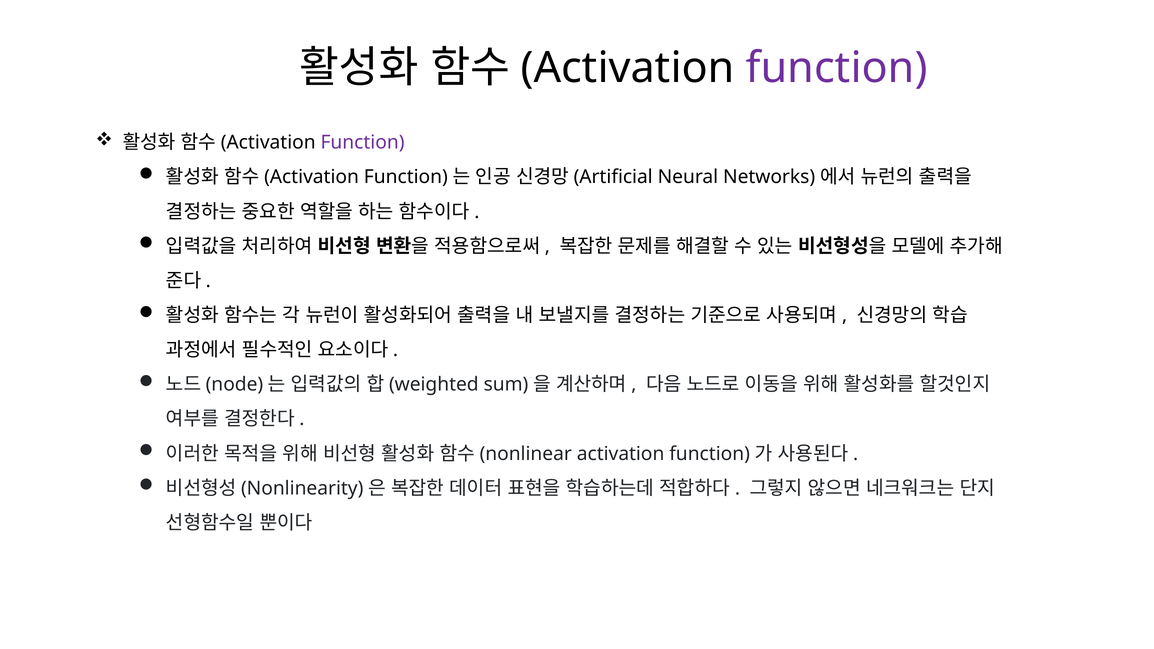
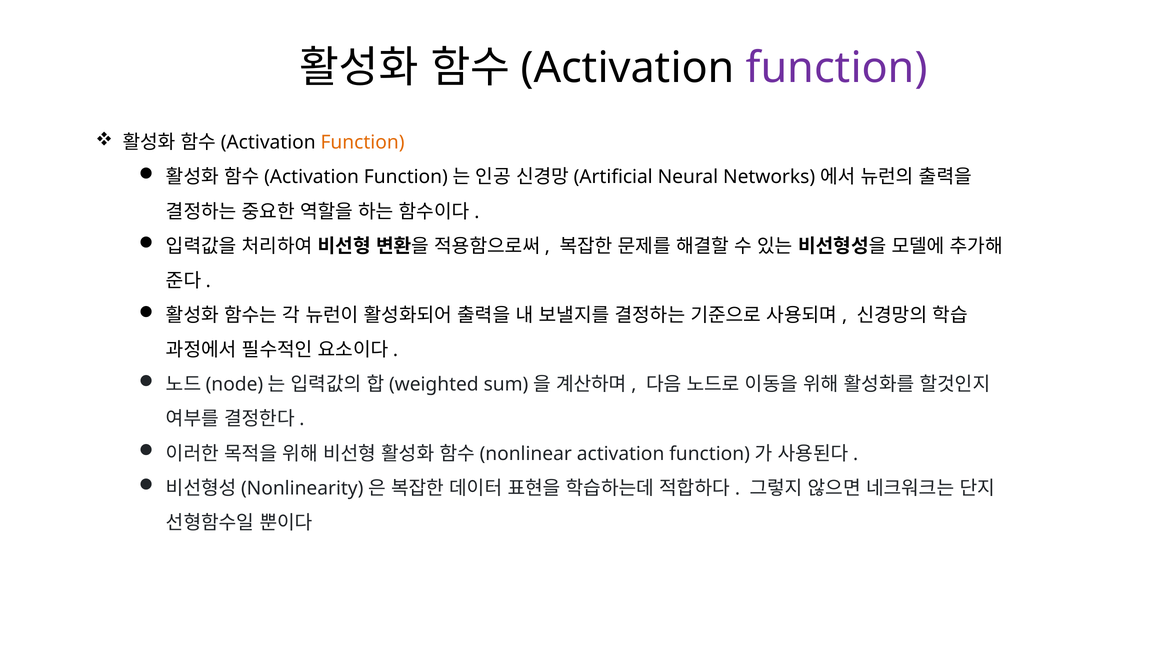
Function colour: purple -> orange (363, 143)
